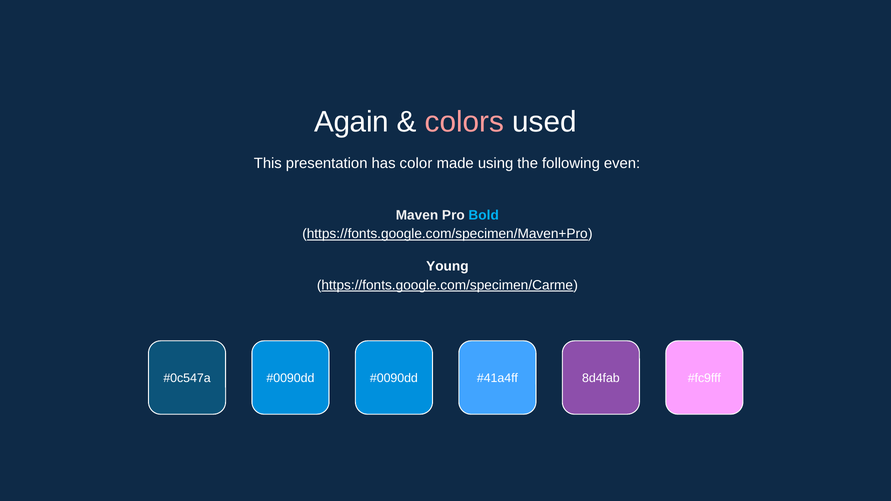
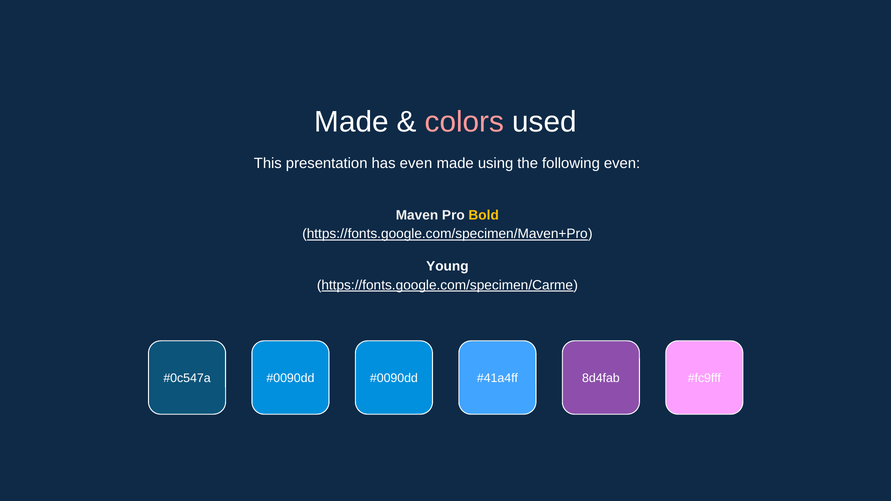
Again: Again -> Made (351, 122)
has color: color -> even (416, 164)
Bold colour: light blue -> yellow (484, 215)
